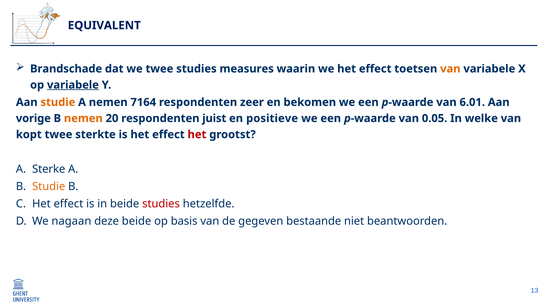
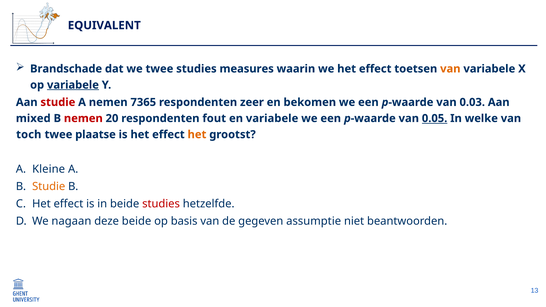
studie colour: orange -> red (58, 102)
7164: 7164 -> 7365 (143, 102)
6.01: 6.01 -> 0.03 (472, 102)
vorige: vorige -> mixed (33, 118)
nemen colour: orange -> red (83, 118)
juist: juist -> fout (214, 118)
en positieve: positieve -> variabele (272, 118)
0.05 underline: none -> present (435, 118)
kopt: kopt -> toch (29, 135)
sterkte: sterkte -> plaatse (96, 135)
het colour: red -> orange (197, 135)
Sterke: Sterke -> Kleine (49, 169)
bestaande: bestaande -> assumptie (314, 221)
